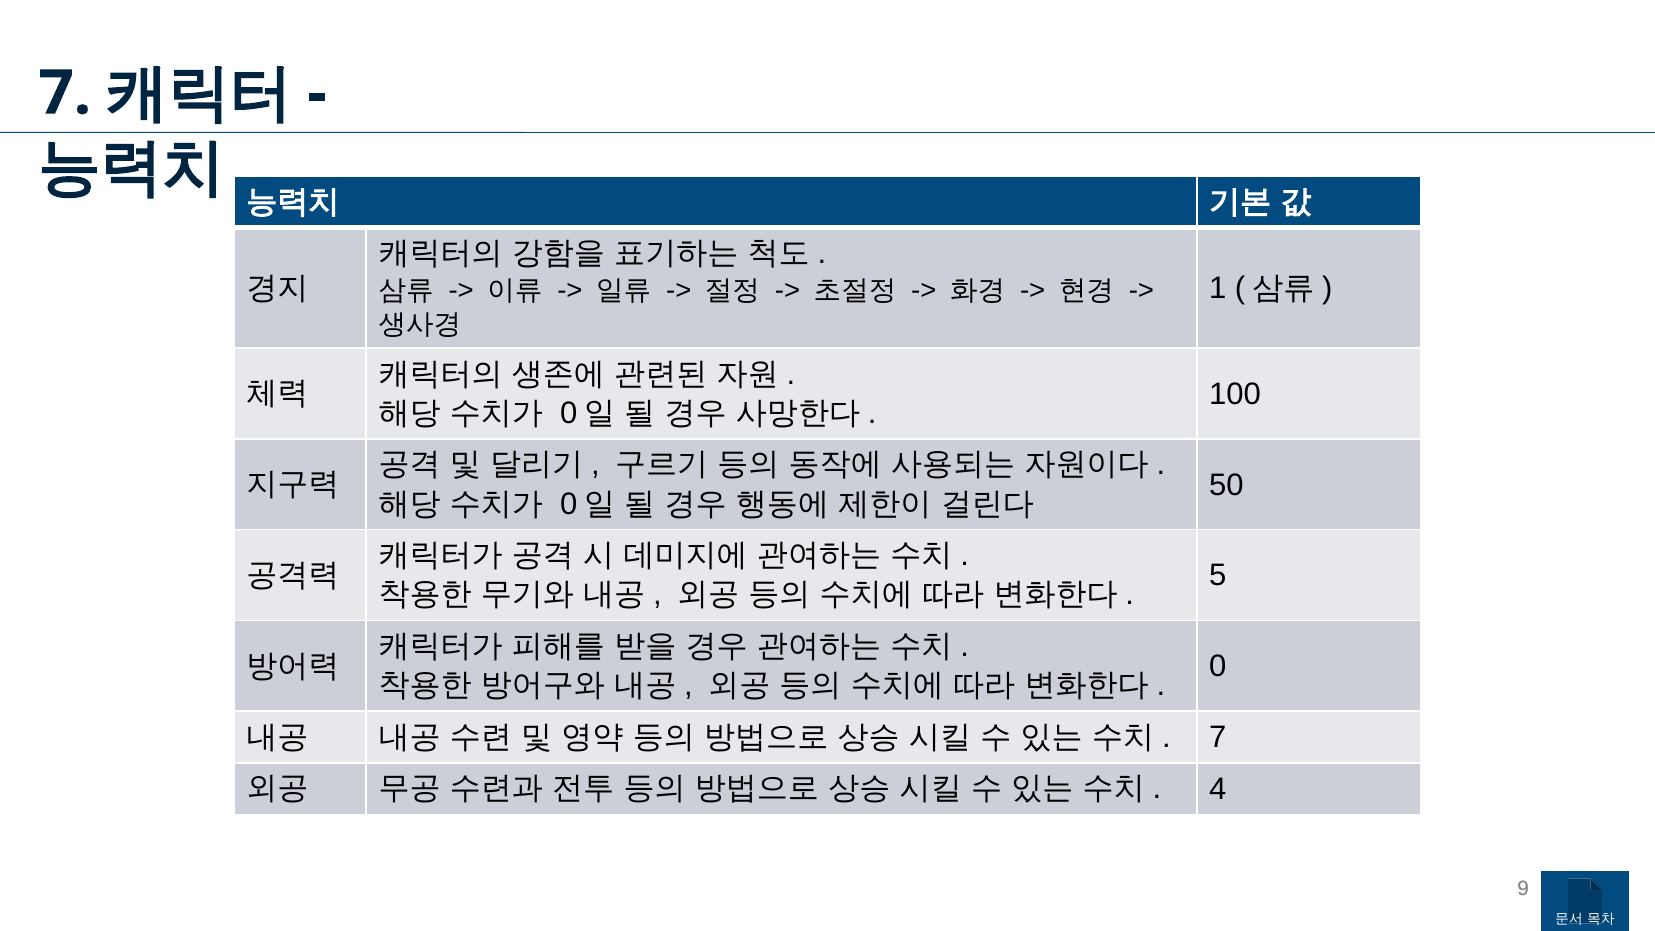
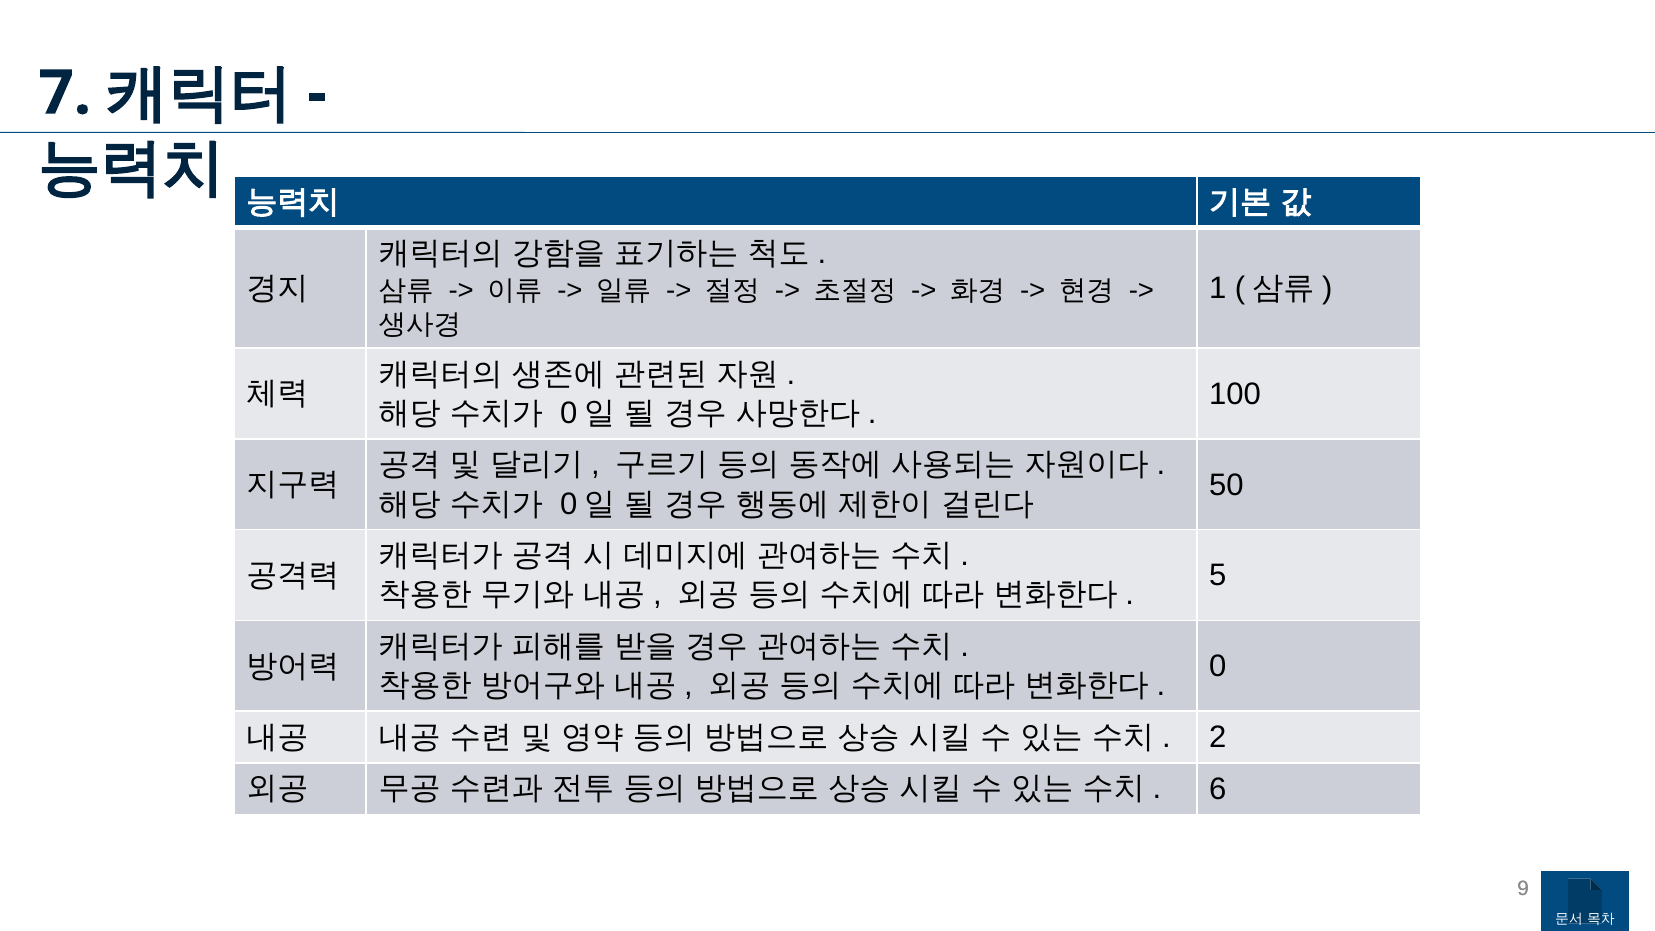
7: 7 -> 2 (1218, 737)
4: 4 -> 6 (1218, 789)
